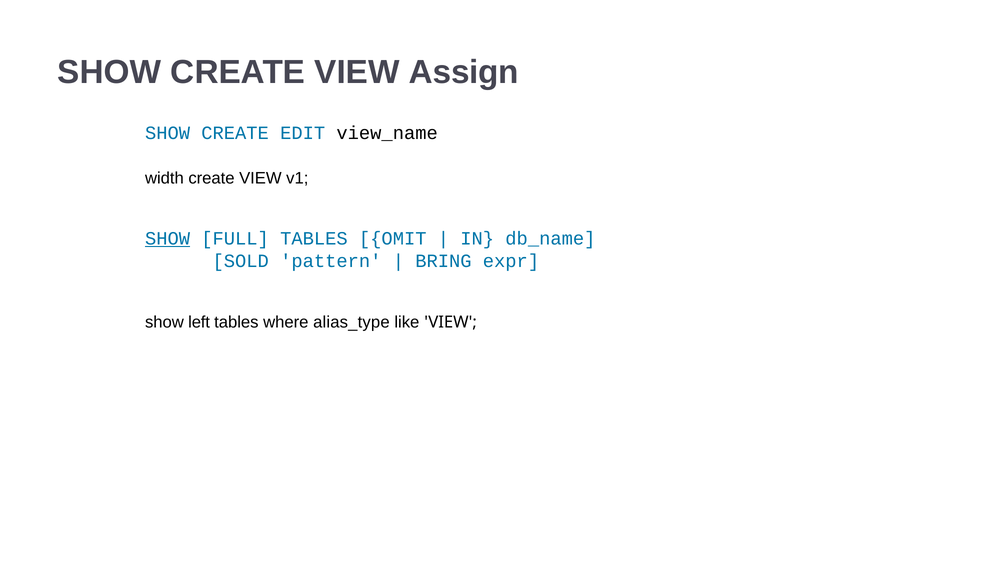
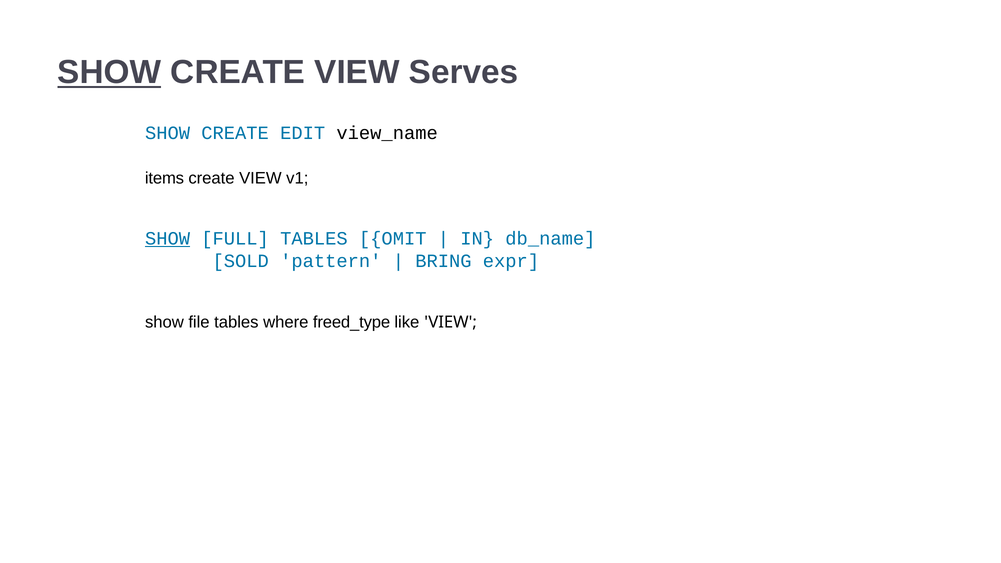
SHOW underline: none -> present (109, 72)
Assign: Assign -> Serves (464, 72)
width: width -> items (165, 178)
left: left -> file (199, 322)
alias_type: alias_type -> freed_type (352, 322)
